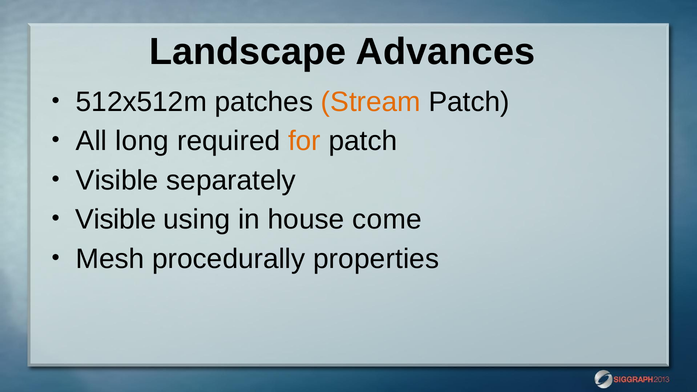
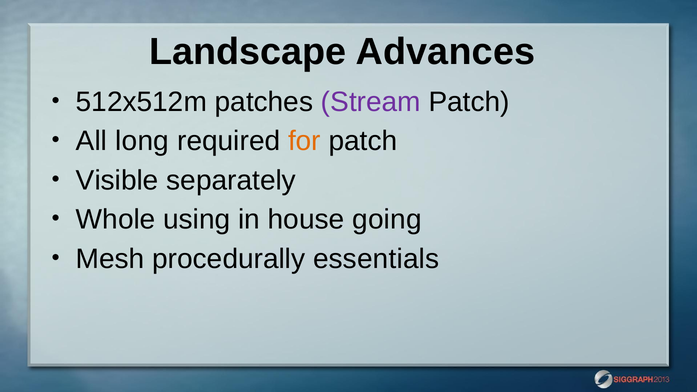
Stream colour: orange -> purple (371, 102)
Visible: Visible -> Whole (116, 220)
come: come -> going (387, 220)
properties: properties -> essentials (376, 259)
